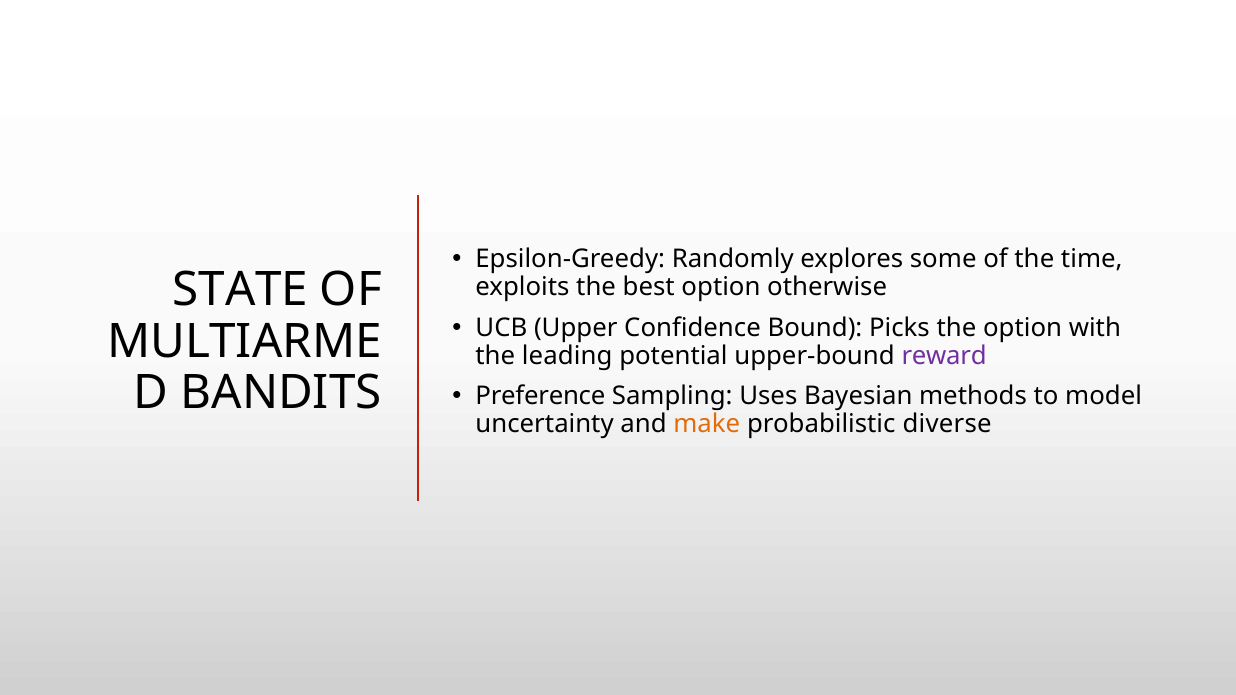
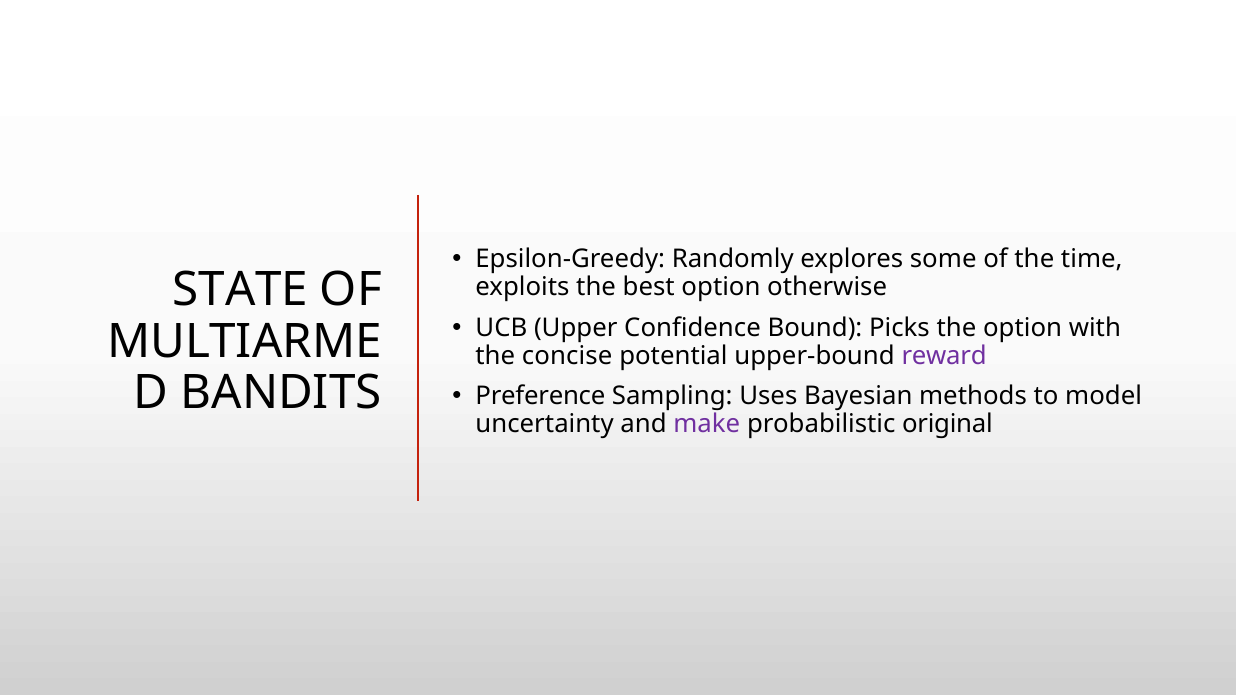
leading: leading -> concise (567, 356)
make colour: orange -> purple (707, 424)
diverse: diverse -> original (947, 424)
